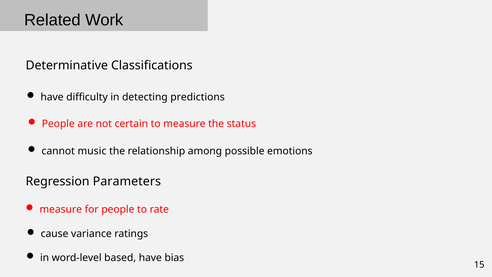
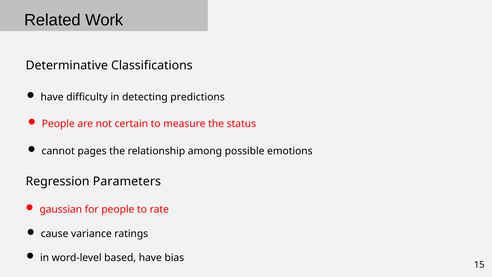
music: music -> pages (92, 151)
measure: measure -> gaussian (61, 209)
